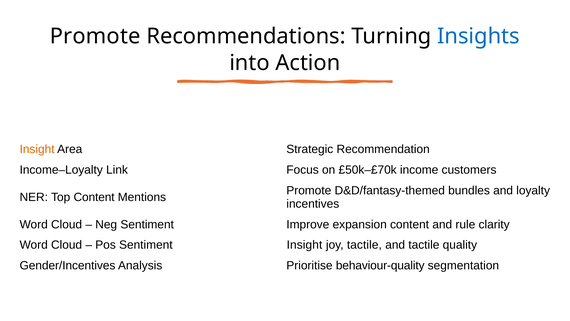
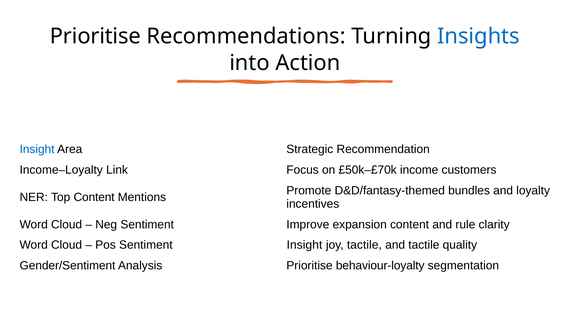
Promote: Promote -> Prioritise (95, 36)
Insight colour: orange -> blue (37, 149)
Gender/Incentives: Gender/Incentives -> Gender/Sentiment (68, 265)
behaviour-quality: behaviour-quality -> behaviour-loyalty (380, 265)
